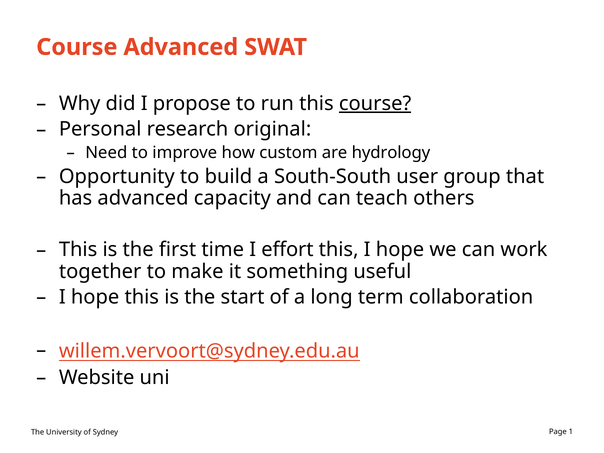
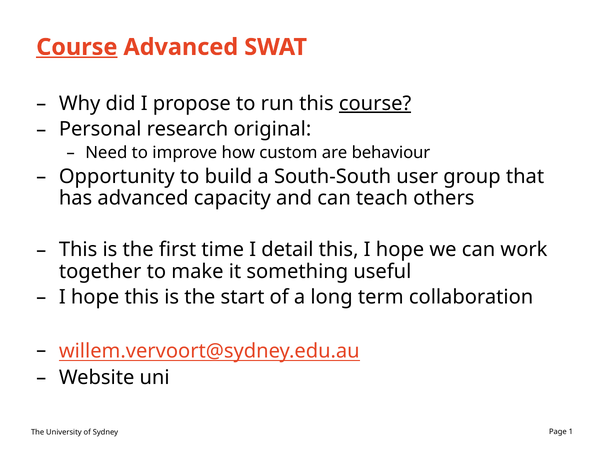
Course underline: none -> present (77, 47)
hydrology: hydrology -> behaviour (391, 153)
effort: effort -> detail (287, 250)
